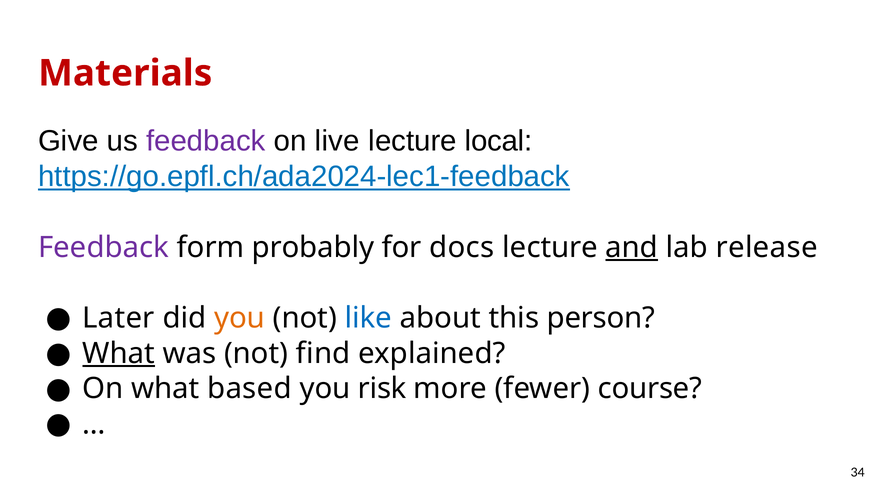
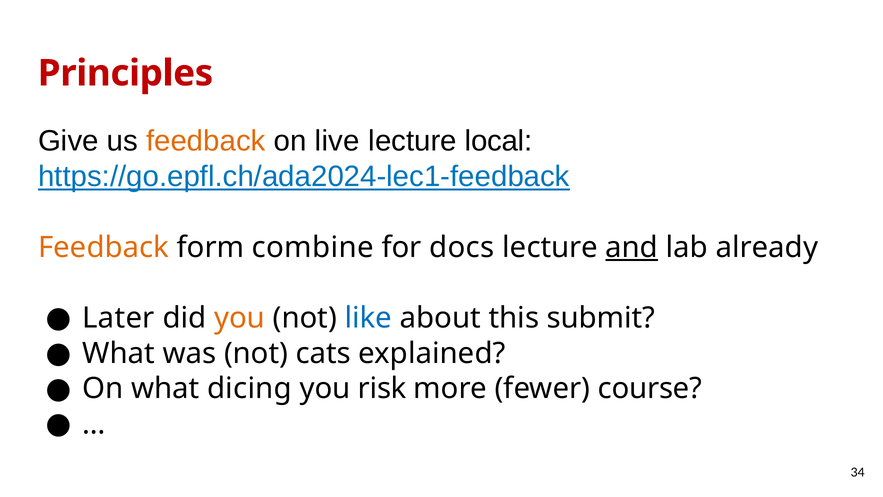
Materials: Materials -> Principles (125, 73)
feedback colour: purple -> orange (206, 141)
Feedback colour: purple -> orange (104, 247)
probably: probably -> combine (313, 247)
release: release -> already (767, 247)
person: person -> submit (601, 318)
What underline: present -> none (119, 353)
find: find -> cats (323, 353)
based: based -> dicing (250, 388)
